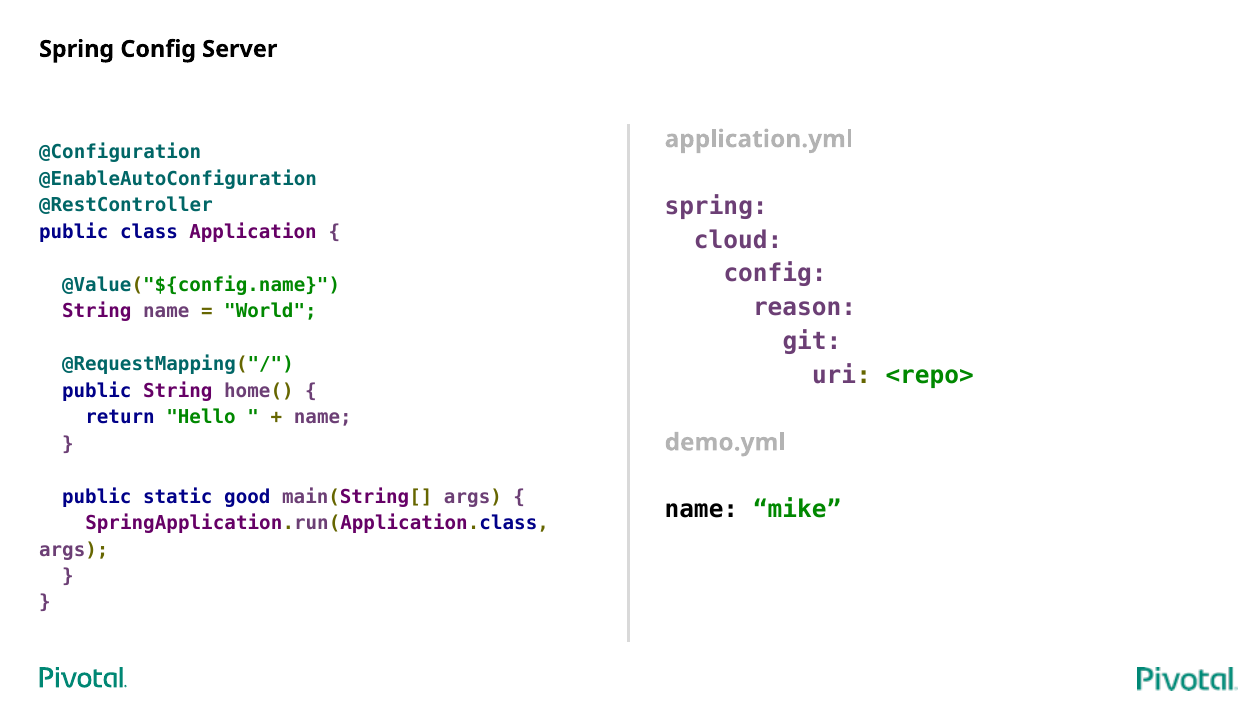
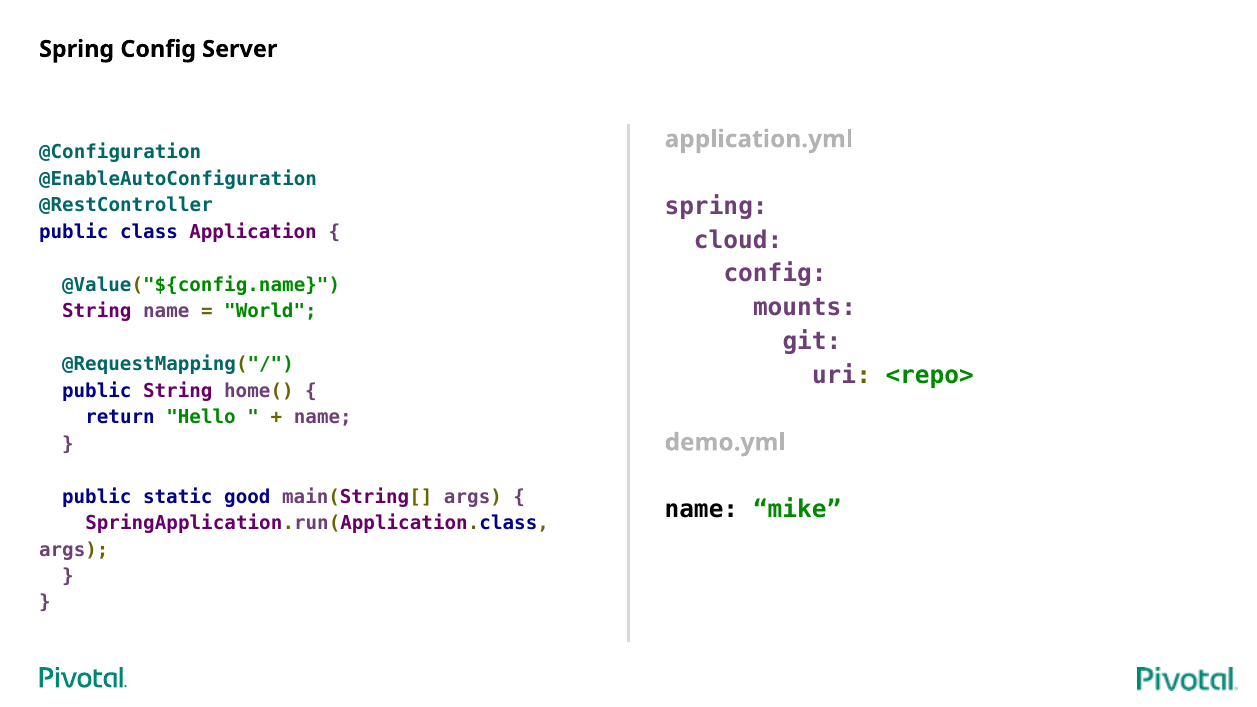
reason: reason -> mounts (805, 308)
